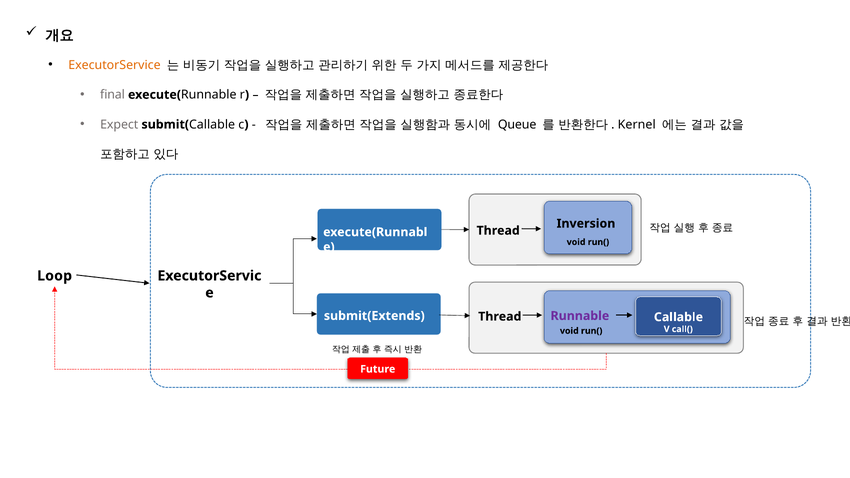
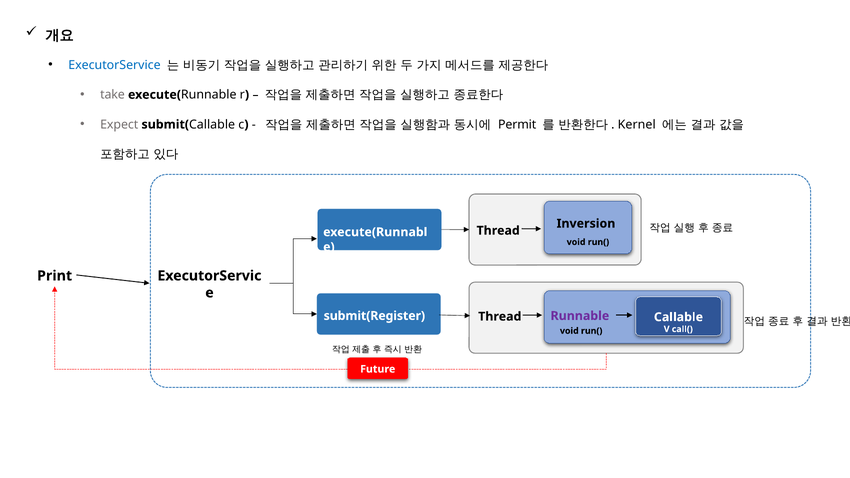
ExecutorService colour: orange -> blue (114, 65)
final: final -> take (112, 95)
Queue: Queue -> Permit (517, 124)
Loop: Loop -> Print (55, 276)
submit(Extends: submit(Extends -> submit(Register (374, 316)
